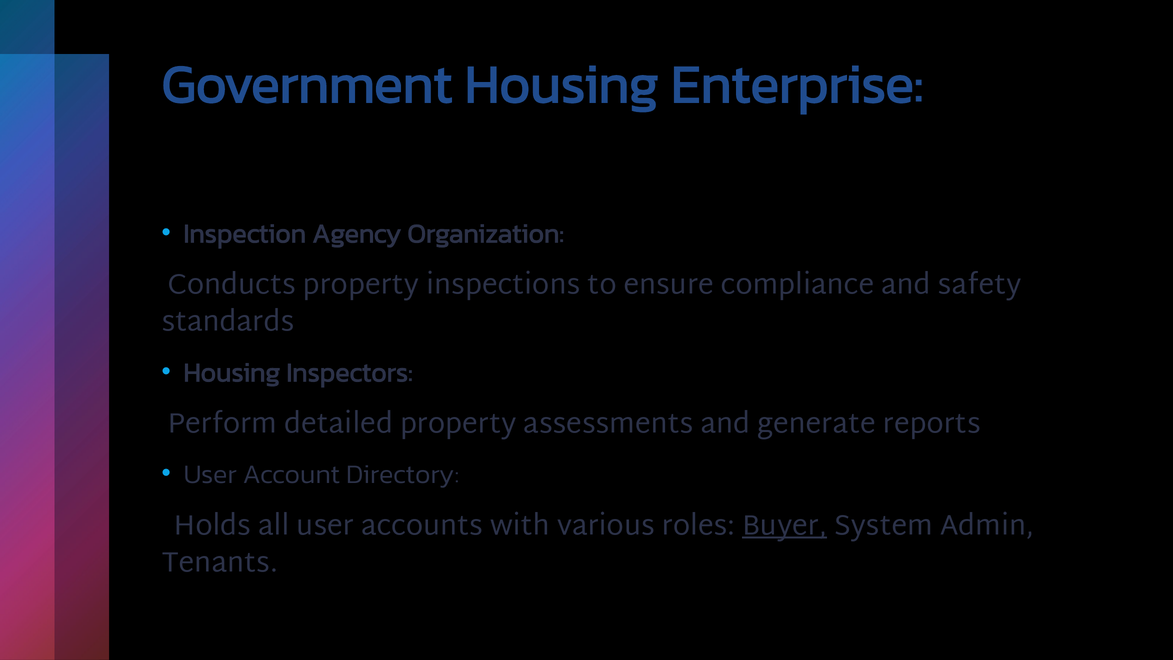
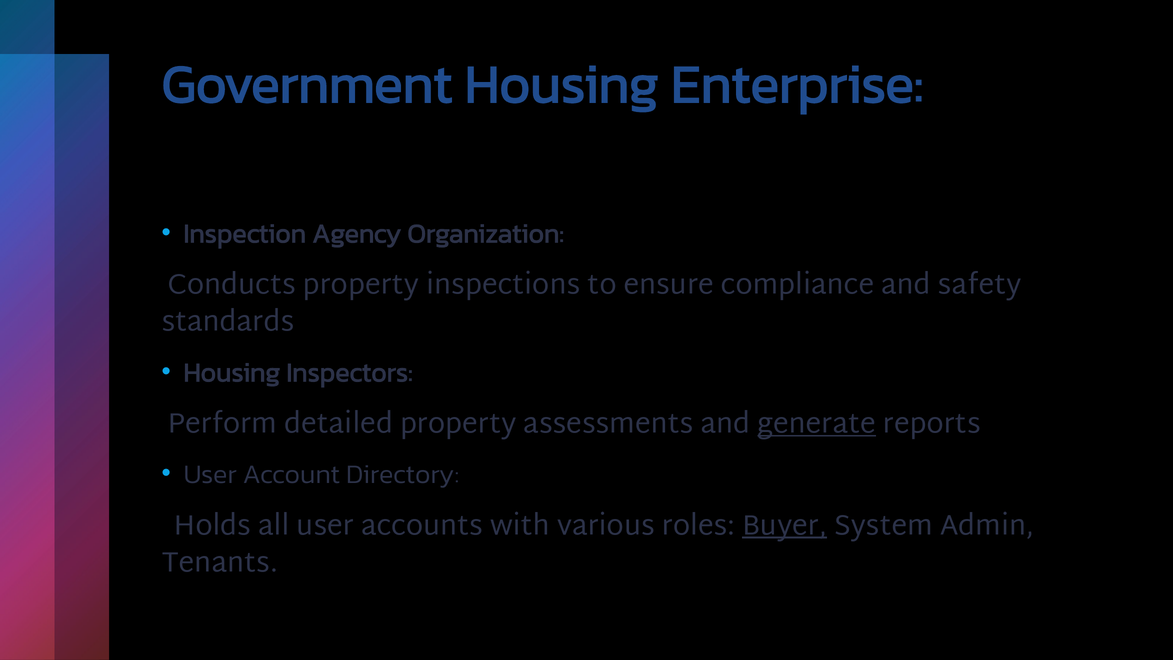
generate underline: none -> present (817, 423)
